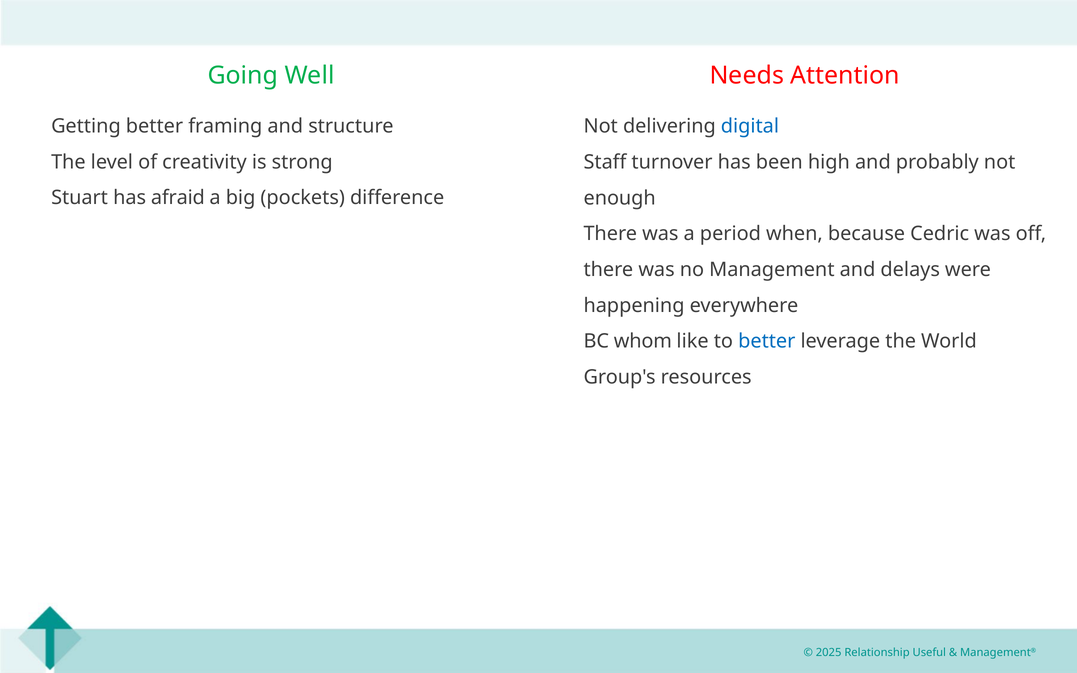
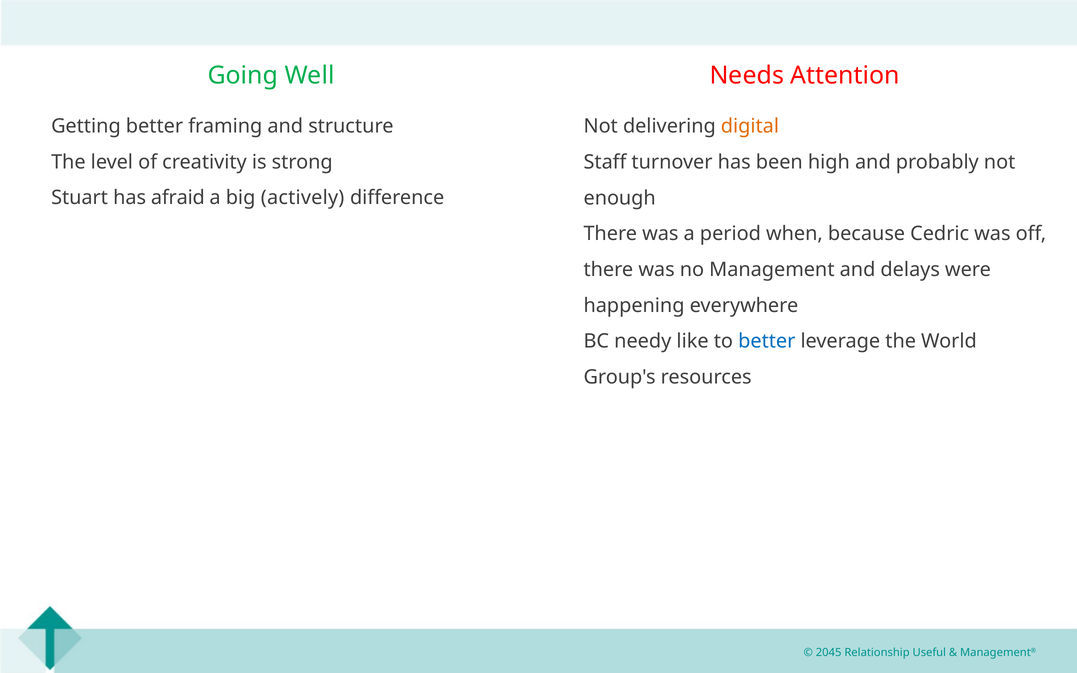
digital colour: blue -> orange (750, 126)
pockets: pockets -> actively (303, 198)
whom: whom -> needy (643, 341)
2025: 2025 -> 2045 (829, 653)
